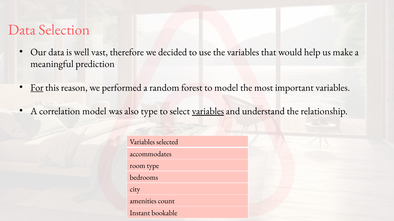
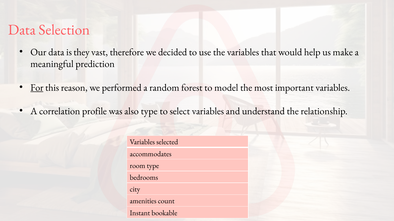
well: well -> they (82, 52)
correlation model: model -> profile (94, 111)
variables underline: present -> none (208, 111)
